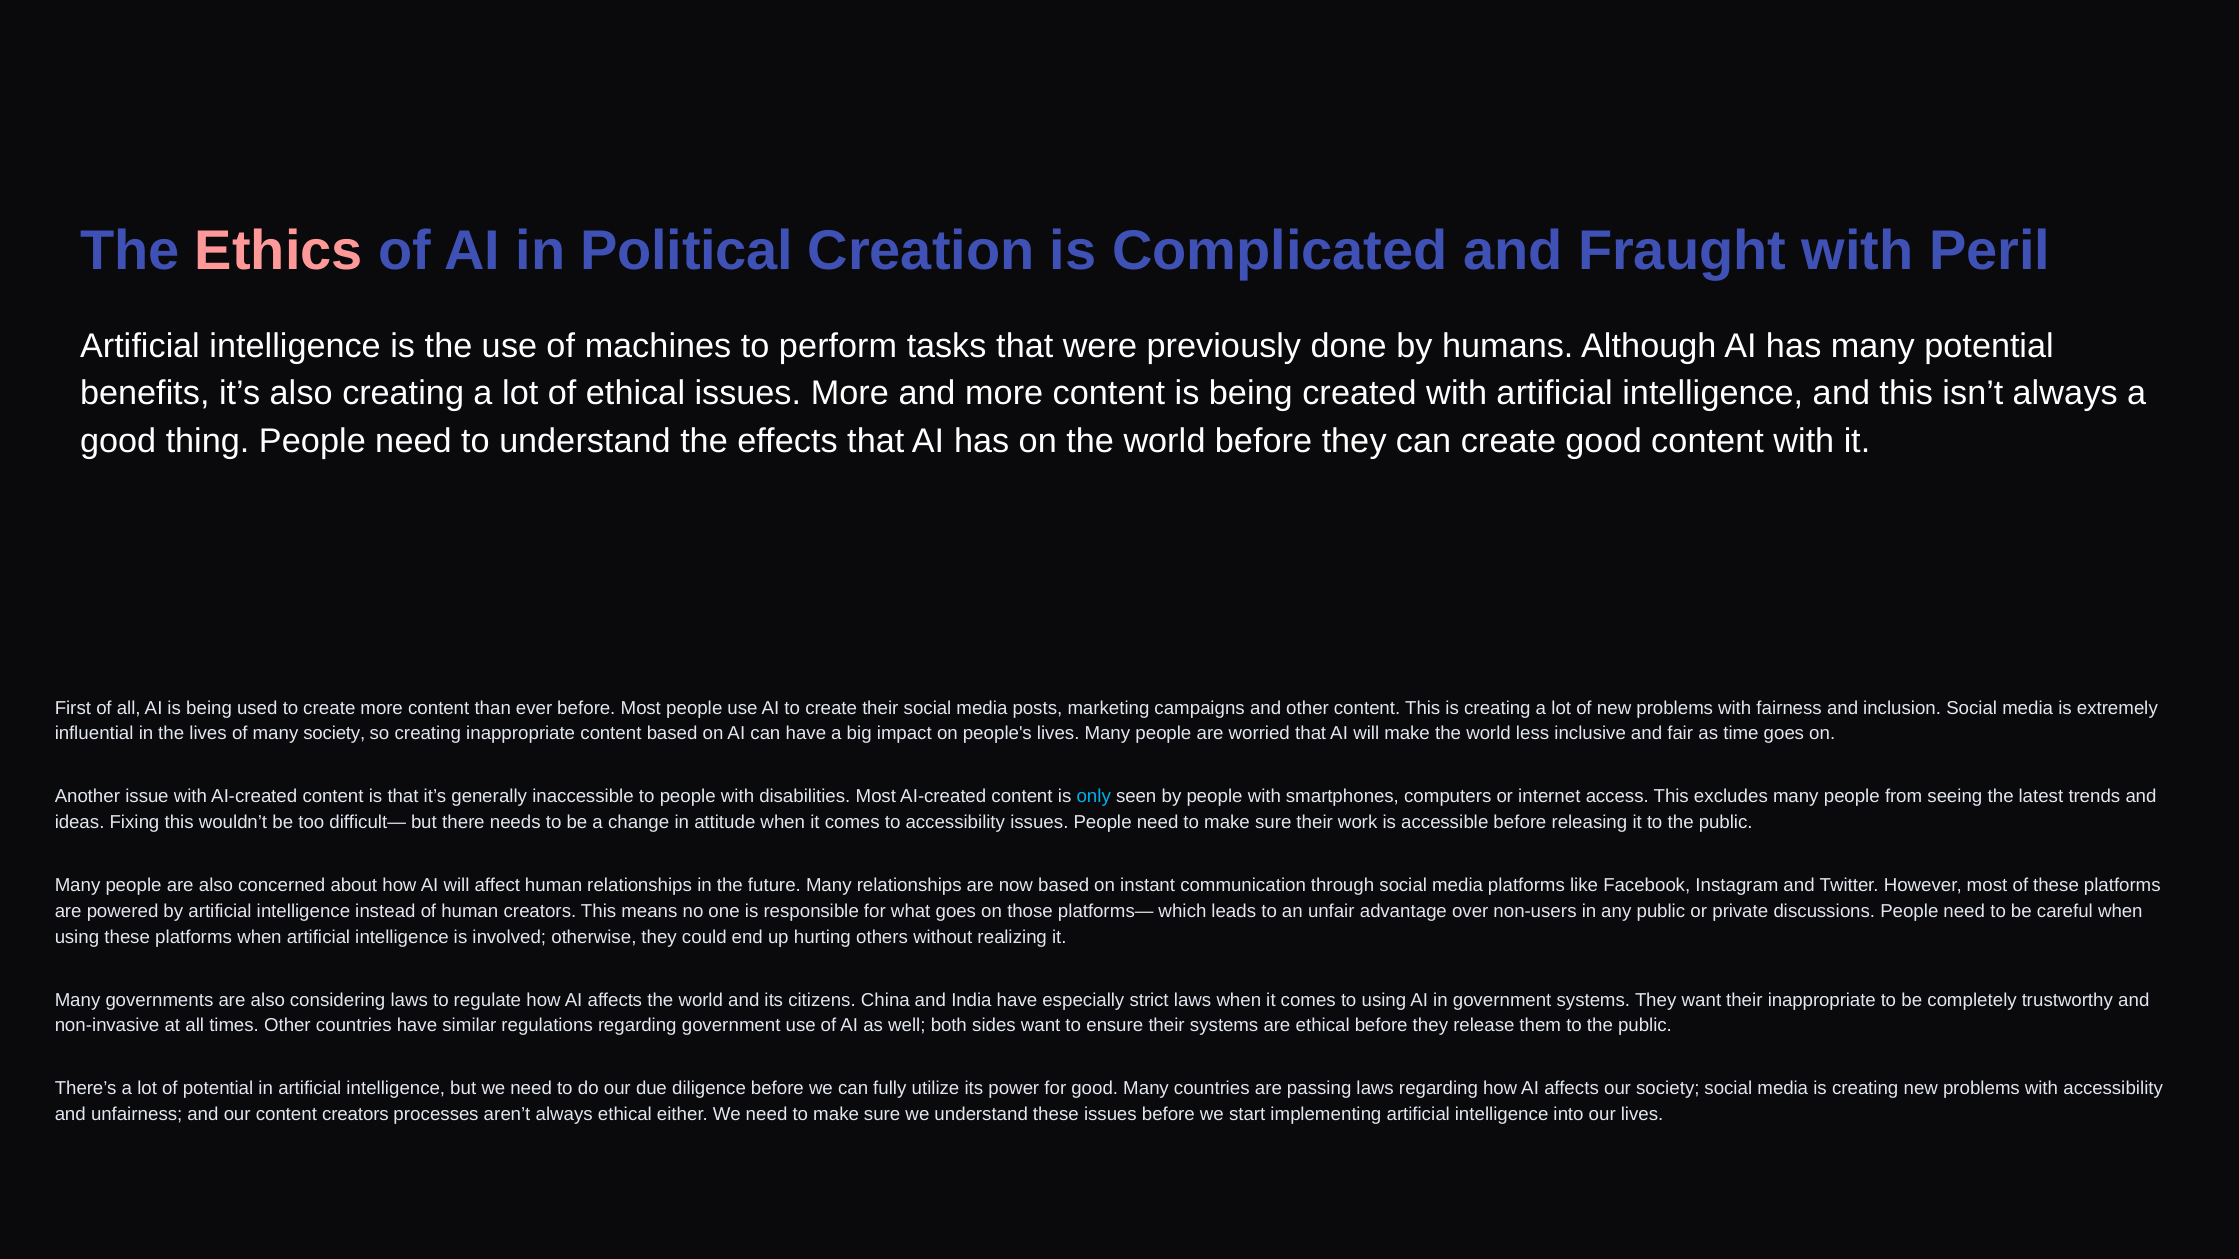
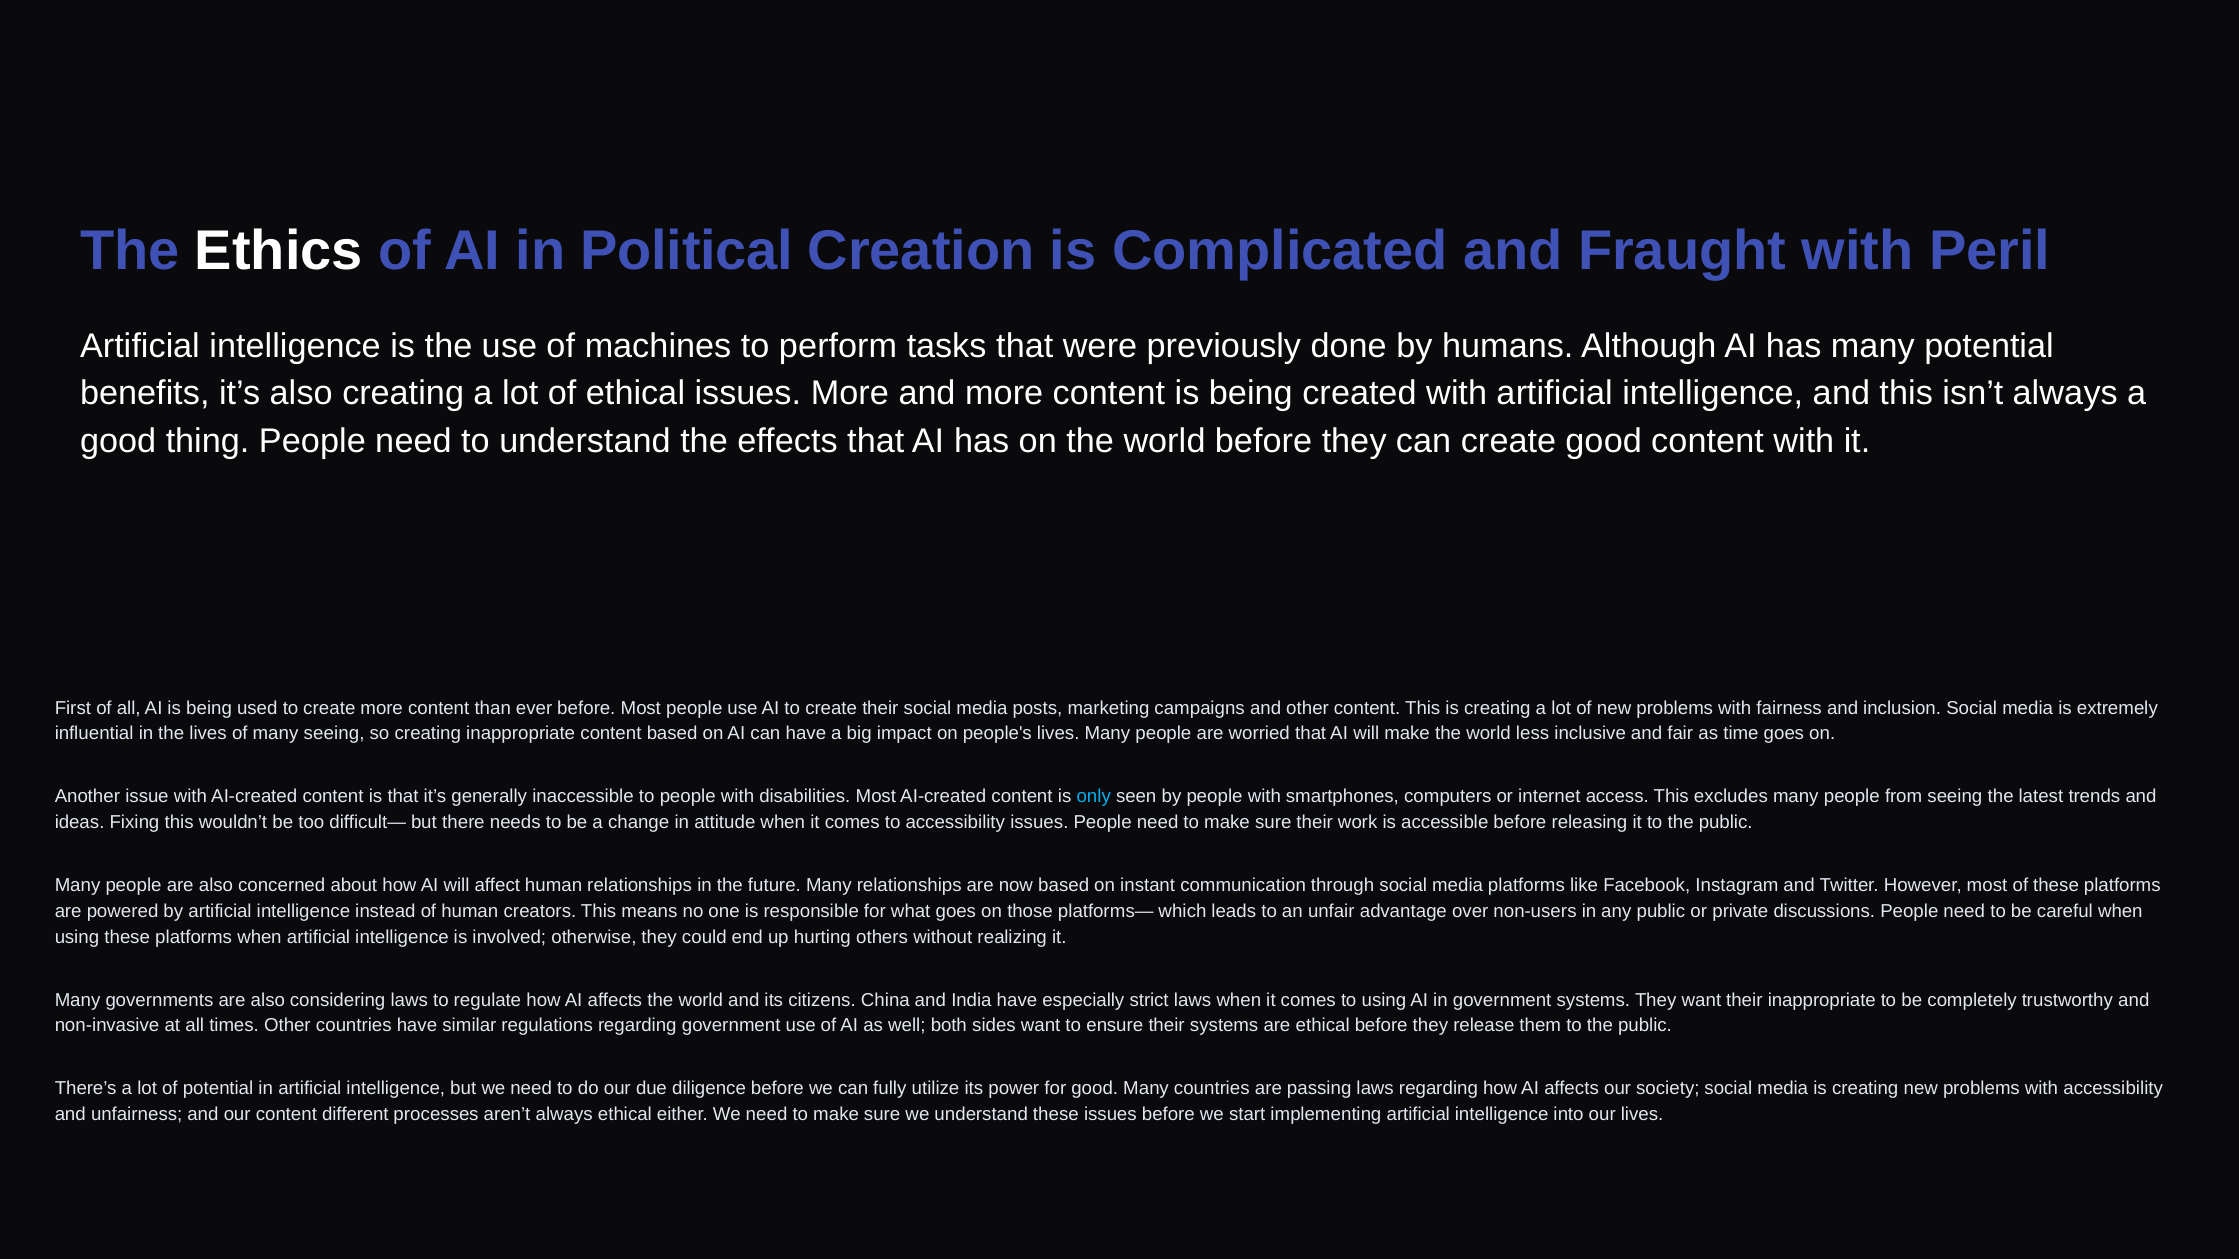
Ethics colour: pink -> white (279, 251)
many society: society -> seeing (334, 734)
content creators: creators -> different (355, 1115)
